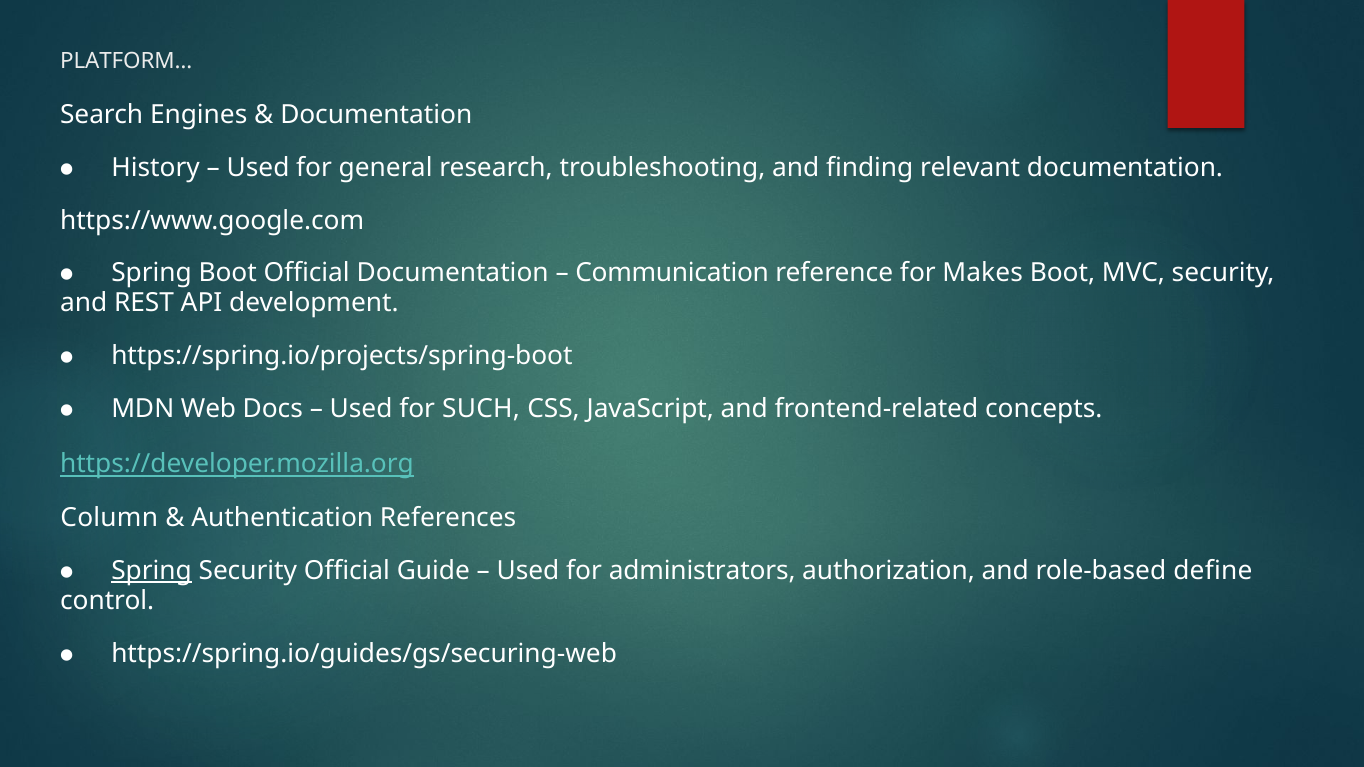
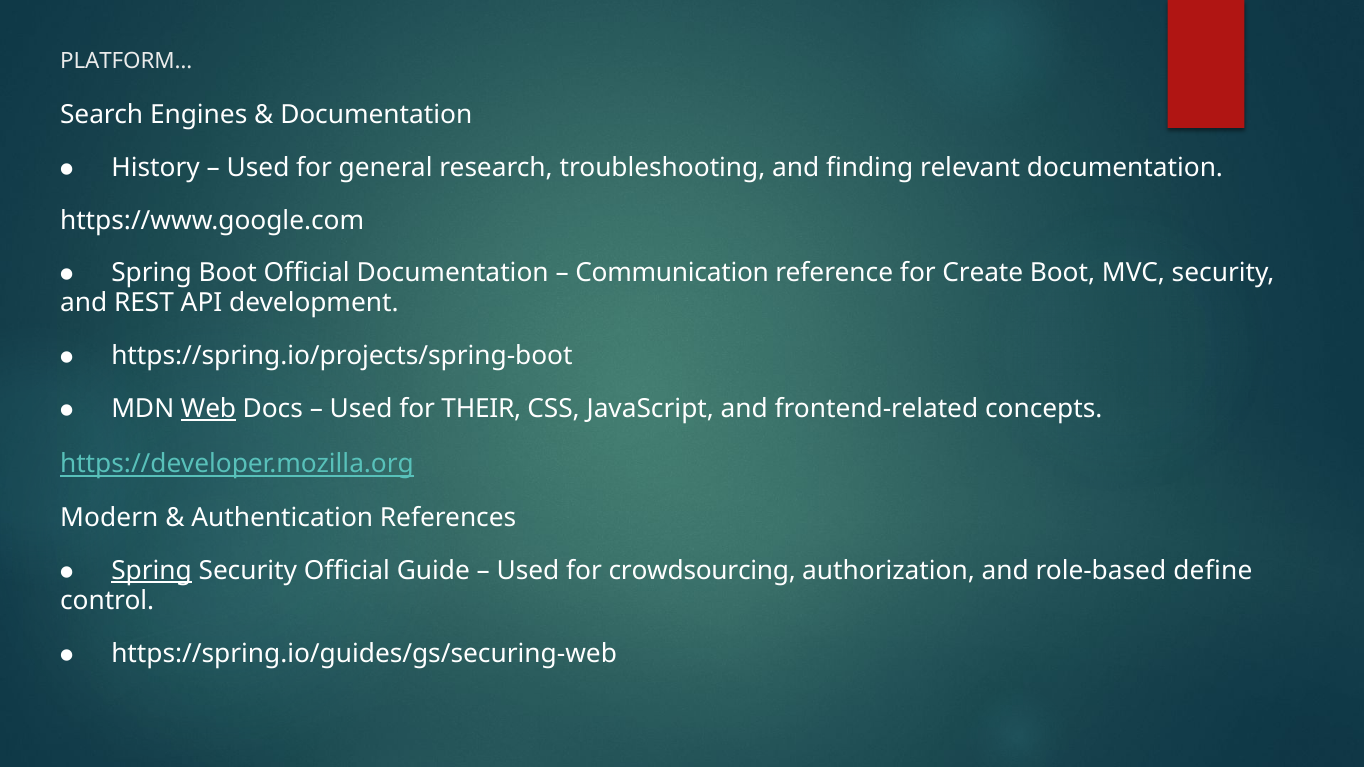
Makes: Makes -> Create (983, 273)
Web underline: none -> present (209, 409)
SUCH: SUCH -> THEIR (481, 409)
Column: Column -> Modern (109, 518)
administrators: administrators -> crowdsourcing (702, 571)
